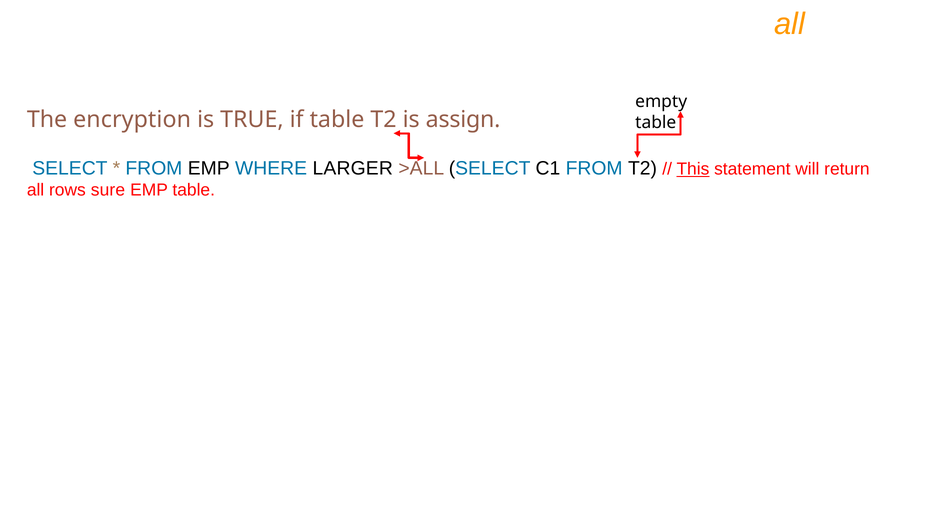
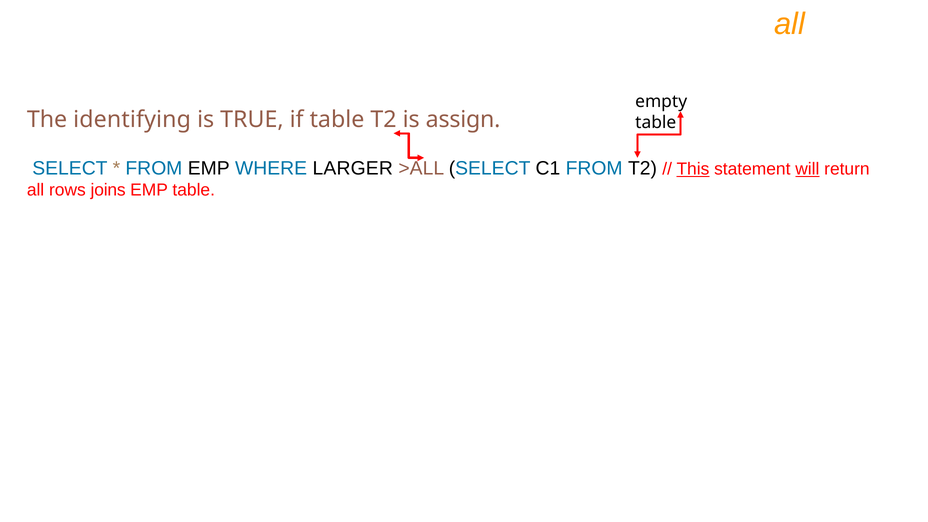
encryption: encryption -> identifying (132, 119)
will underline: none -> present (807, 169)
sure: sure -> joins (108, 190)
